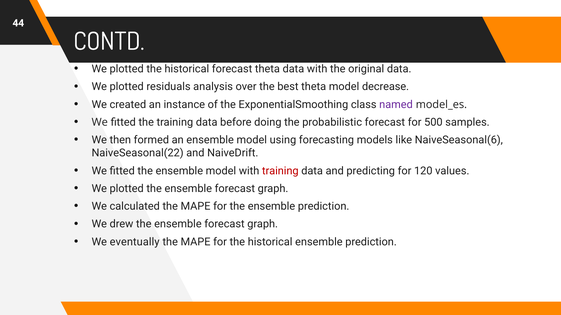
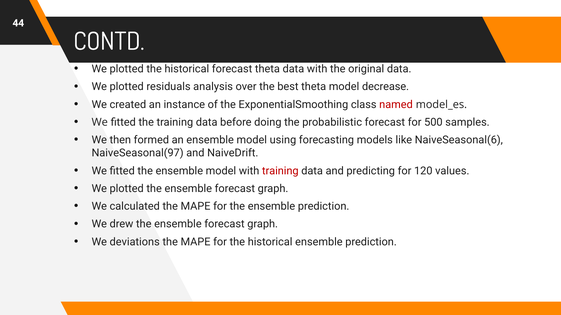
named colour: purple -> red (396, 105)
NaiveSeasonal(22: NaiveSeasonal(22 -> NaiveSeasonal(97 (138, 153)
eventually: eventually -> deviations (135, 242)
